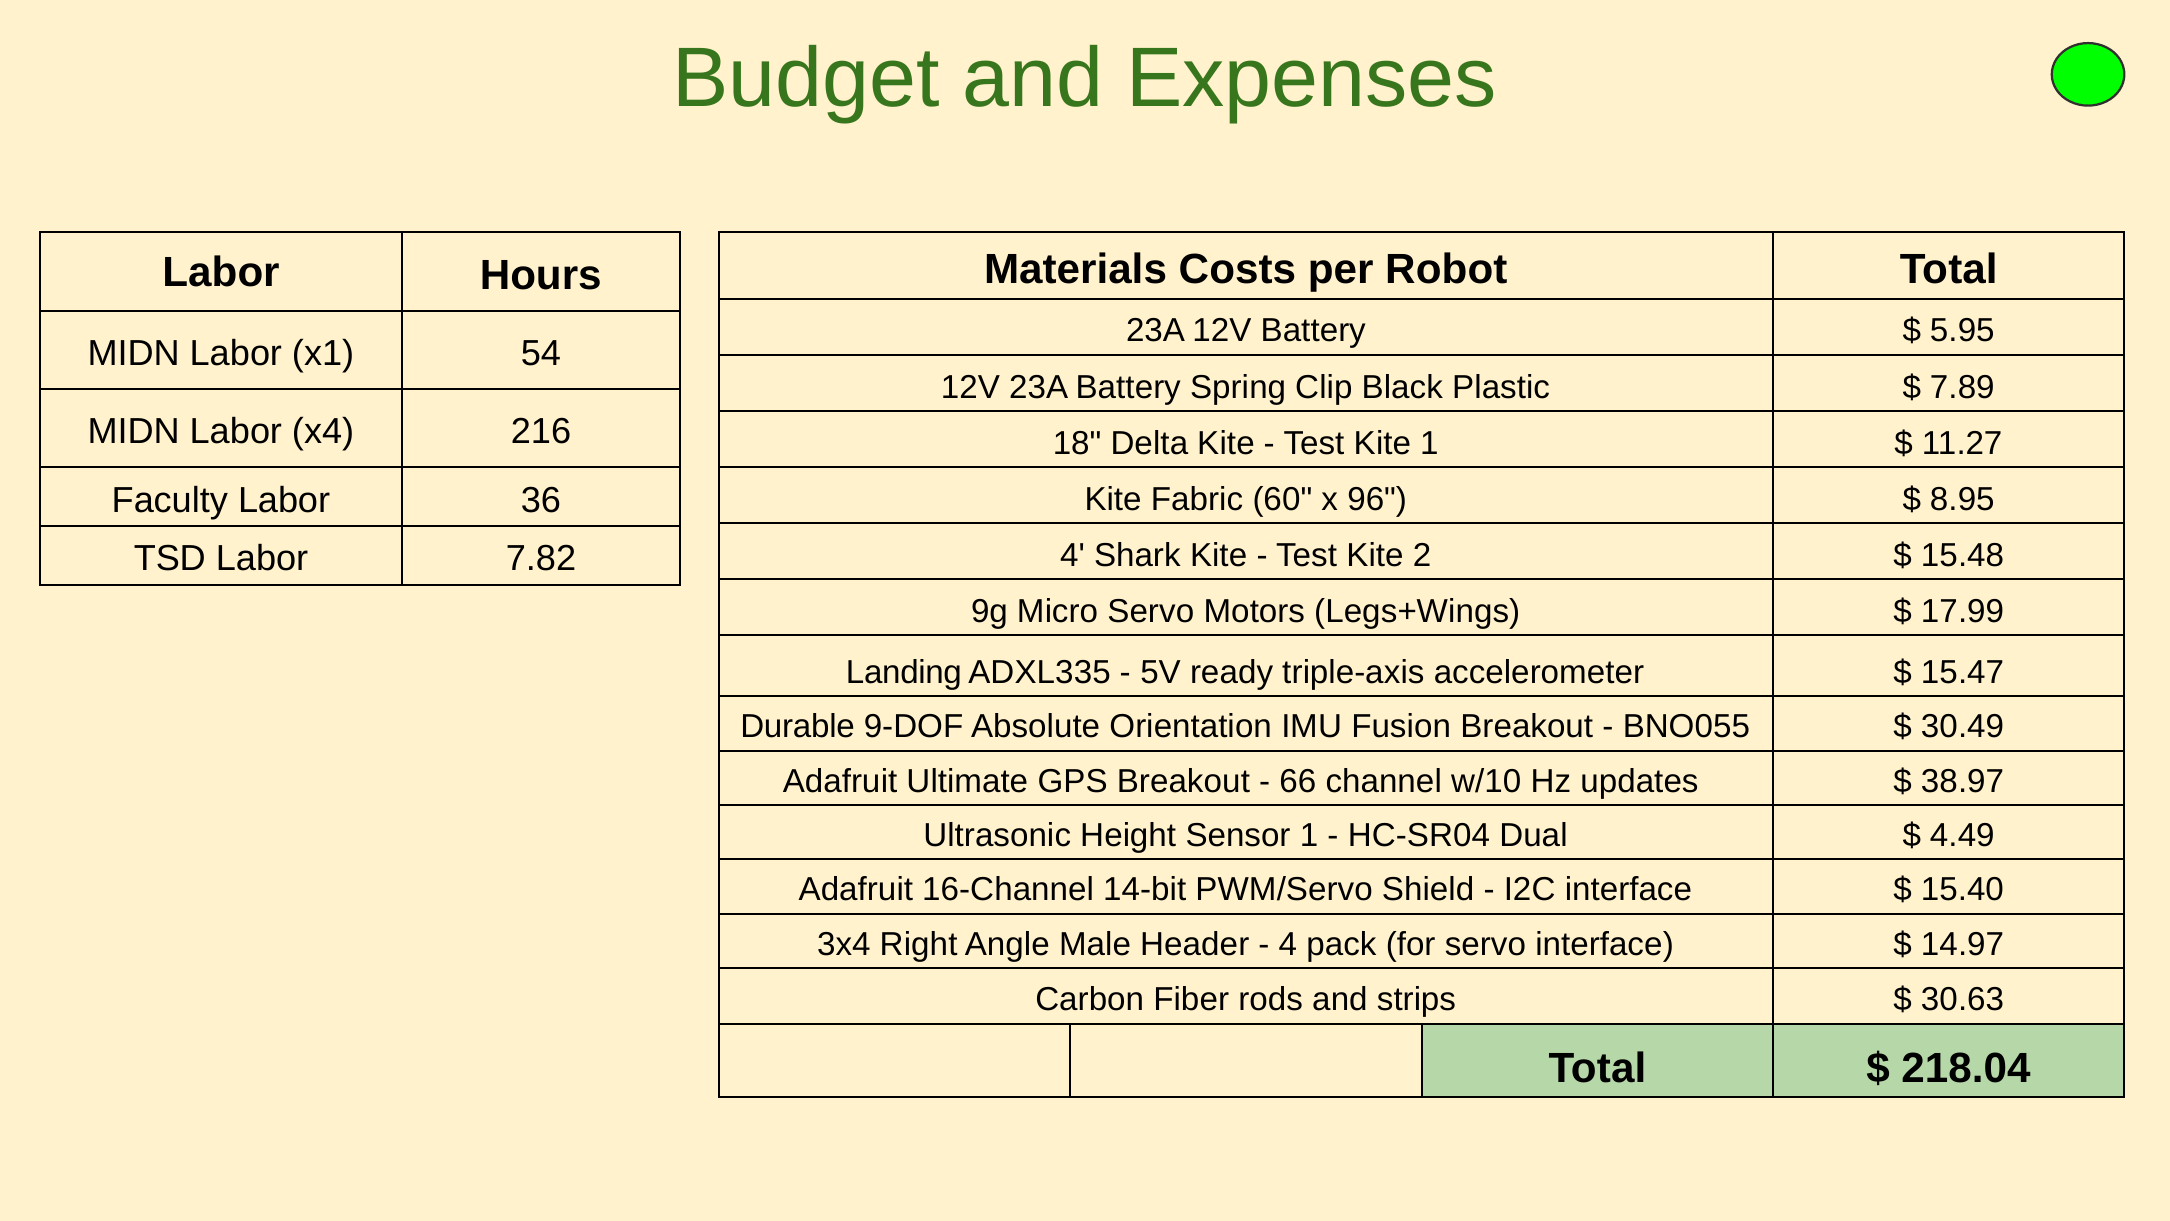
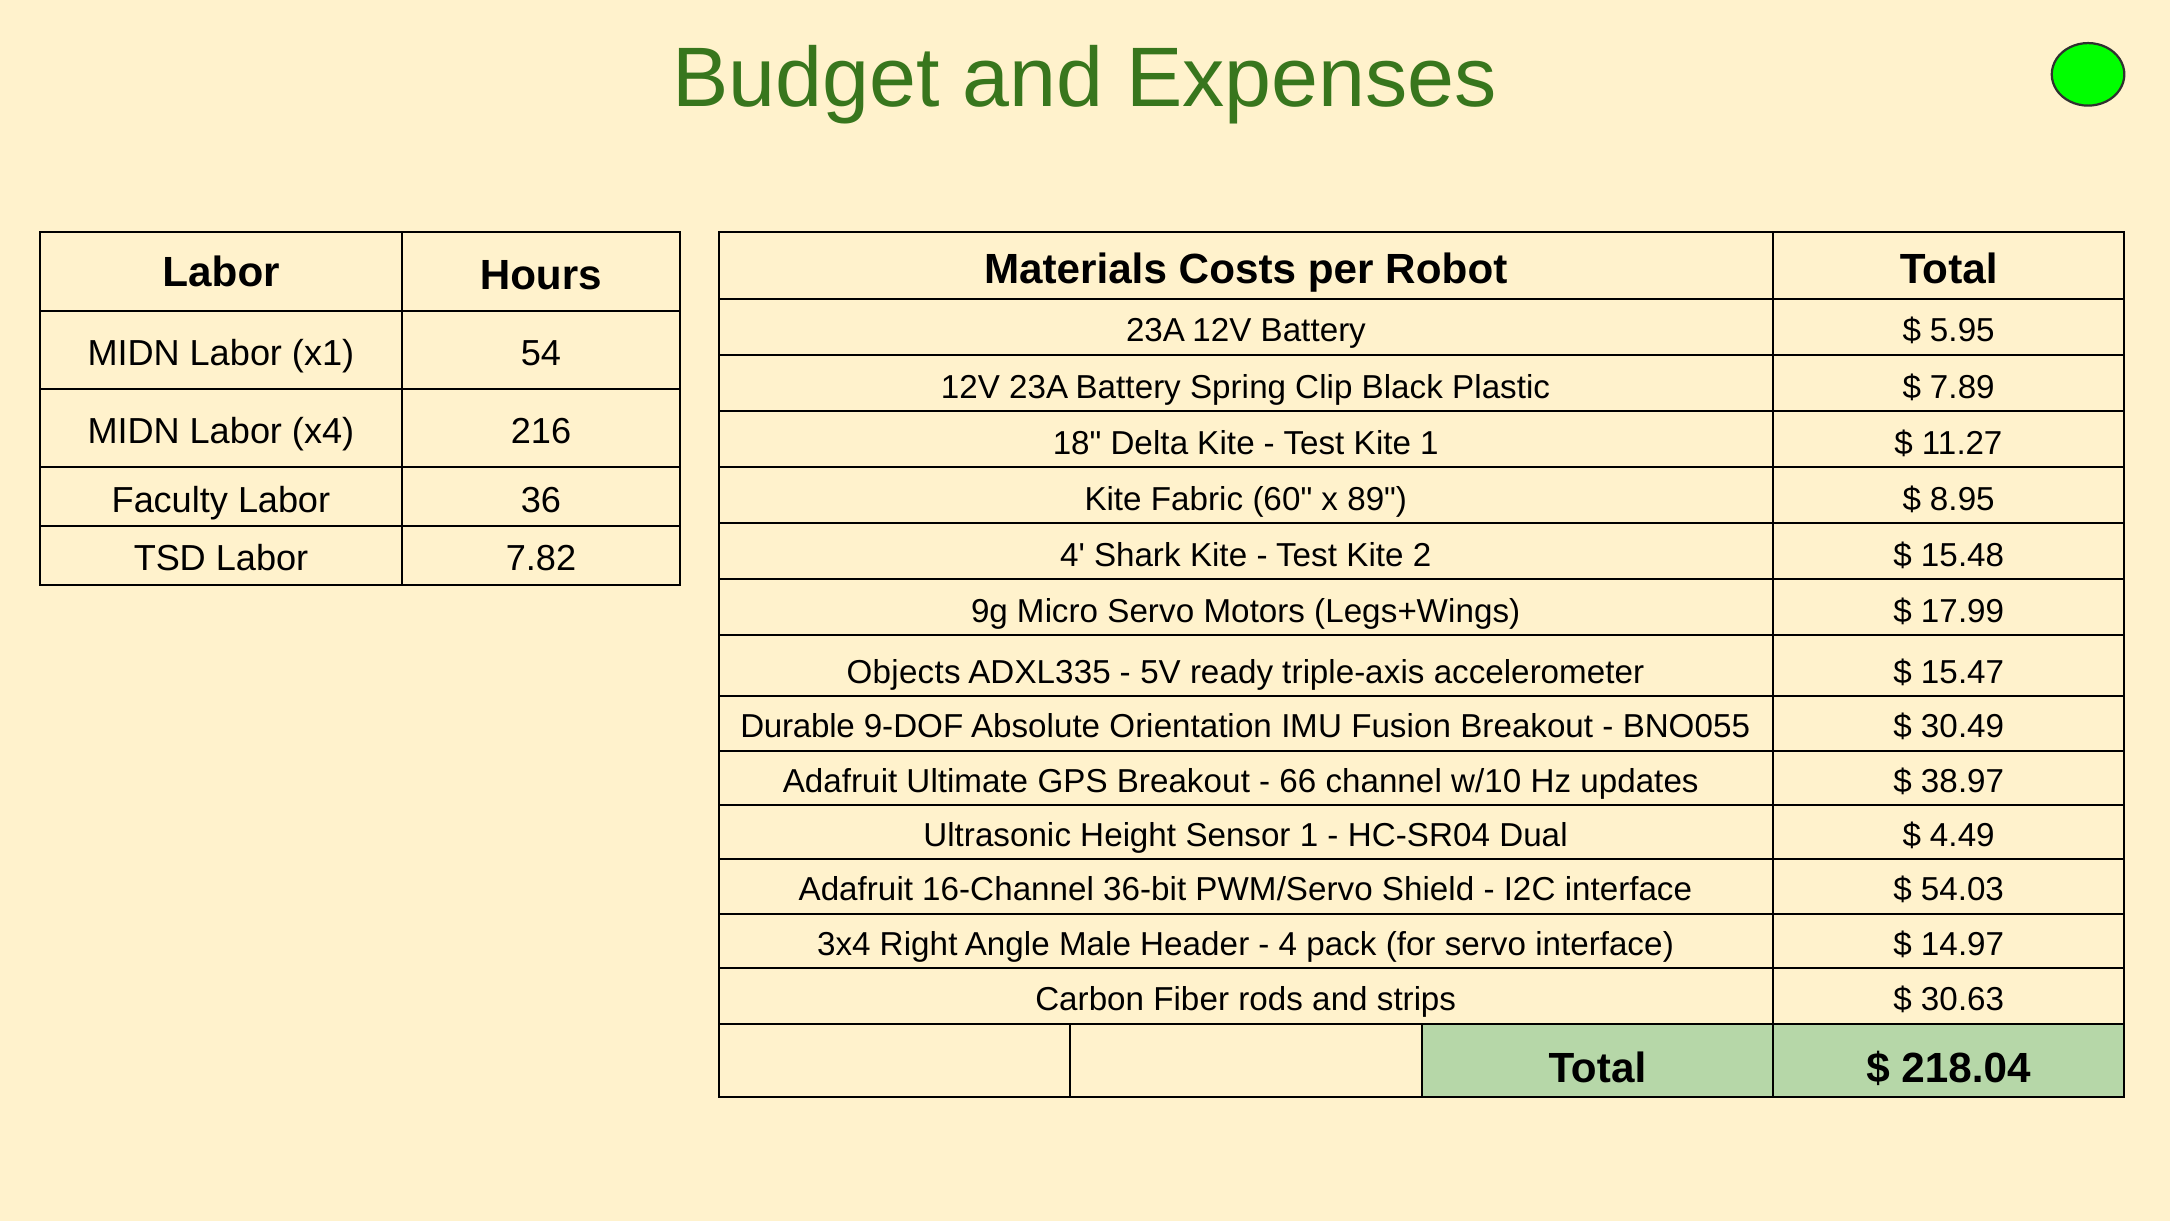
96: 96 -> 89 (1377, 499)
Landing: Landing -> Objects (904, 672)
14-bit: 14-bit -> 36-bit (1145, 890)
15.40: 15.40 -> 54.03 (1962, 890)
